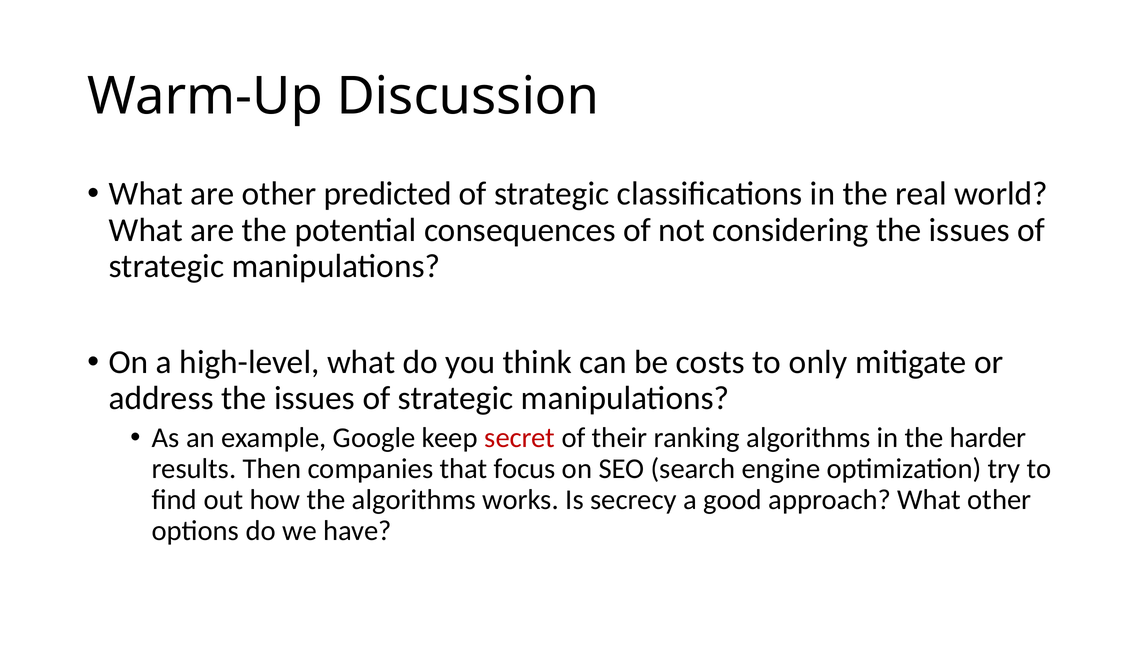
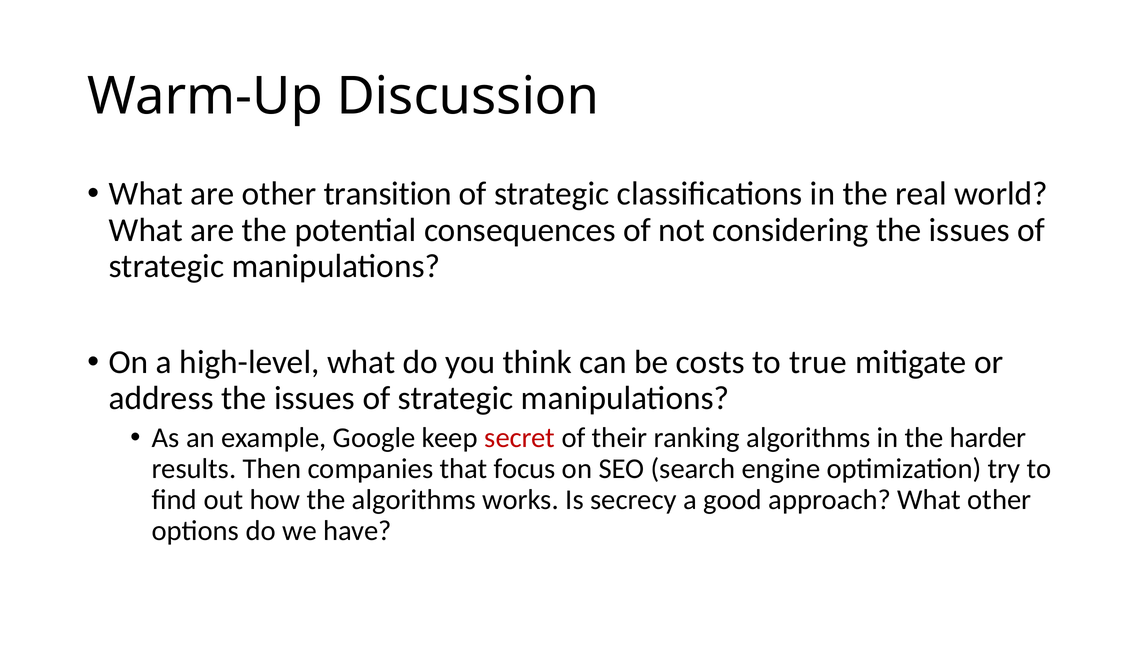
predicted: predicted -> transition (388, 194)
only: only -> true (818, 362)
